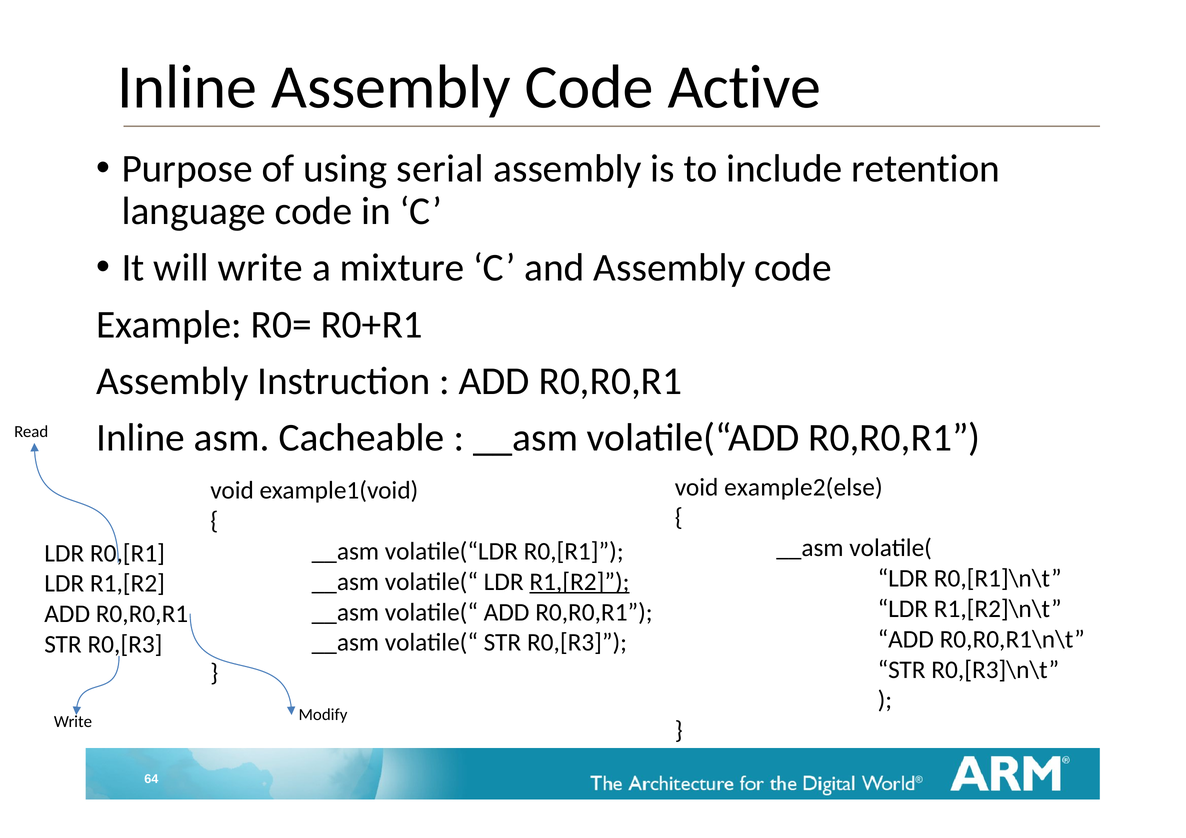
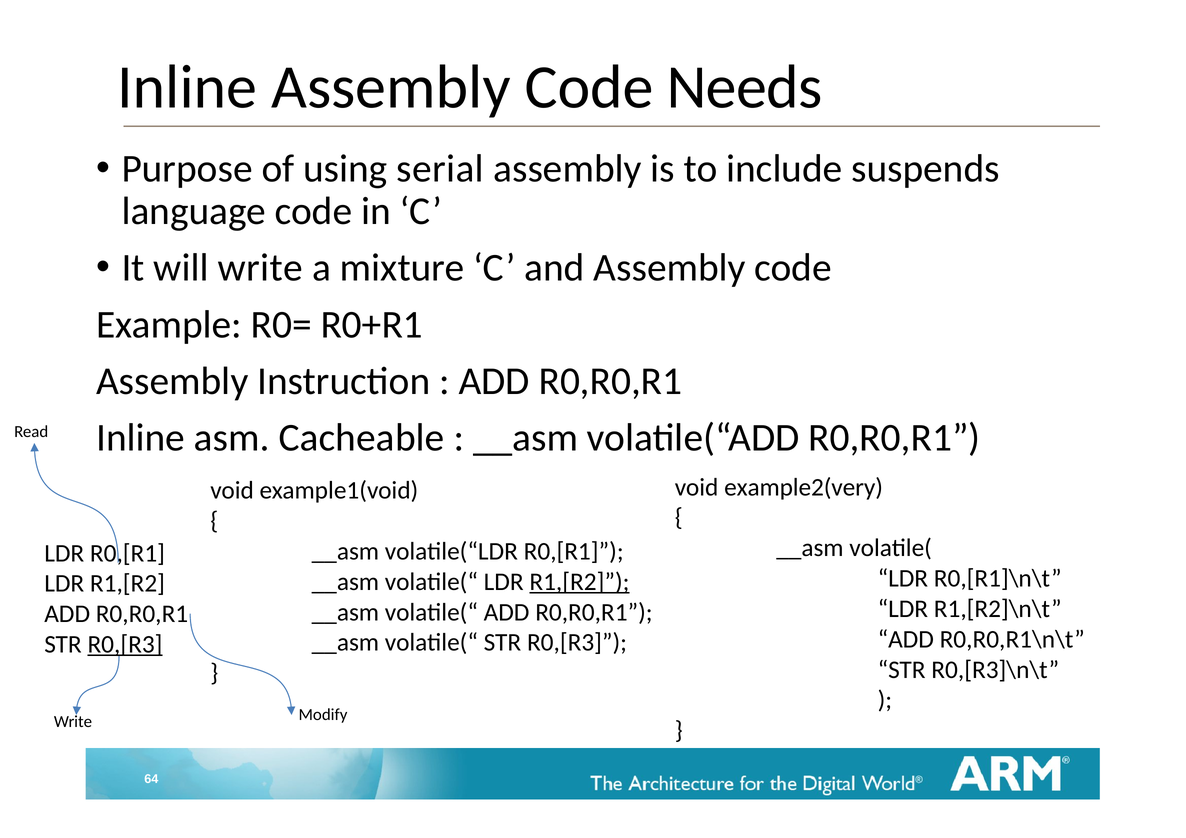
Active: Active -> Needs (744, 88)
retention: retention -> suspends (926, 169)
example2(else: example2(else -> example2(very (804, 487)
R0,[R3 underline: none -> present (125, 645)
